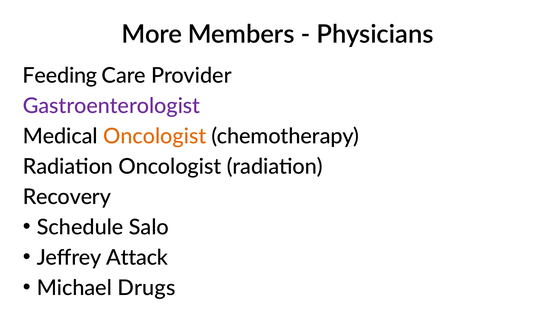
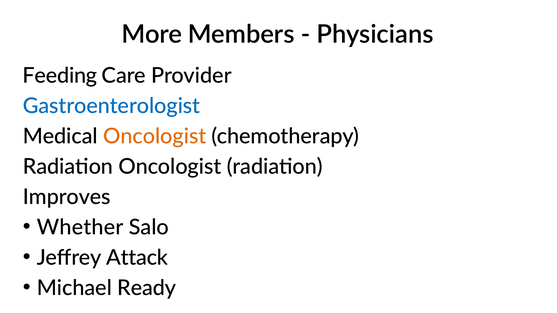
Gastroenterologist colour: purple -> blue (111, 106)
Recovery: Recovery -> Improves (67, 197)
Schedule: Schedule -> Whether (80, 228)
Drugs: Drugs -> Ready (147, 288)
